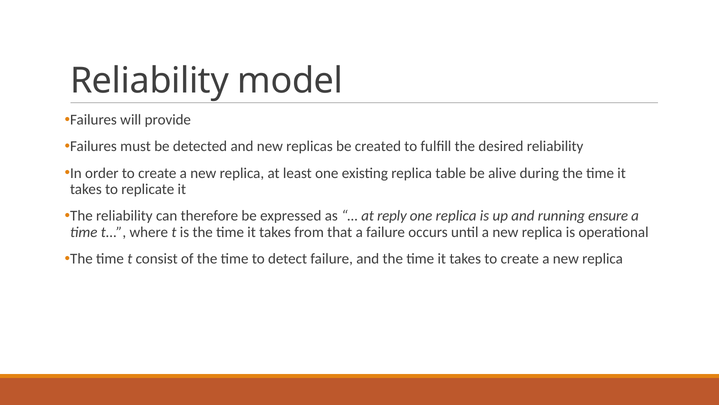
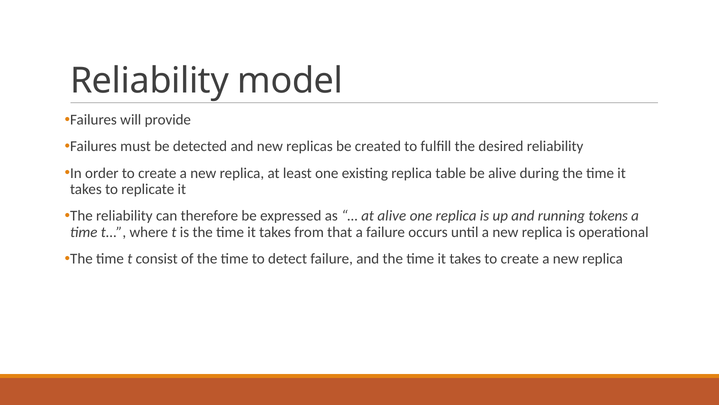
at reply: reply -> alive (392, 216)
ensure: ensure -> tokens (608, 216)
